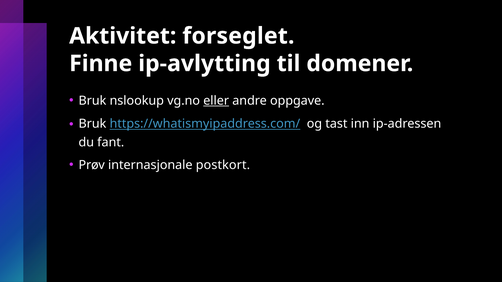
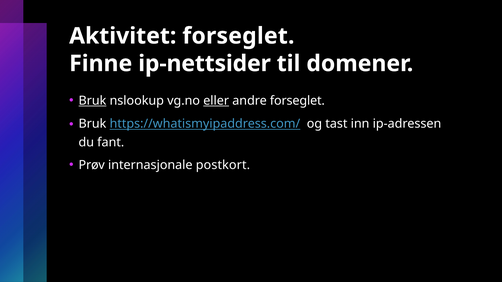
ip-avlytting: ip-avlytting -> ip-nettsider (205, 64)
Bruk underline: none -> present (92, 101)
andre oppgave: oppgave -> forseglet (297, 101)
